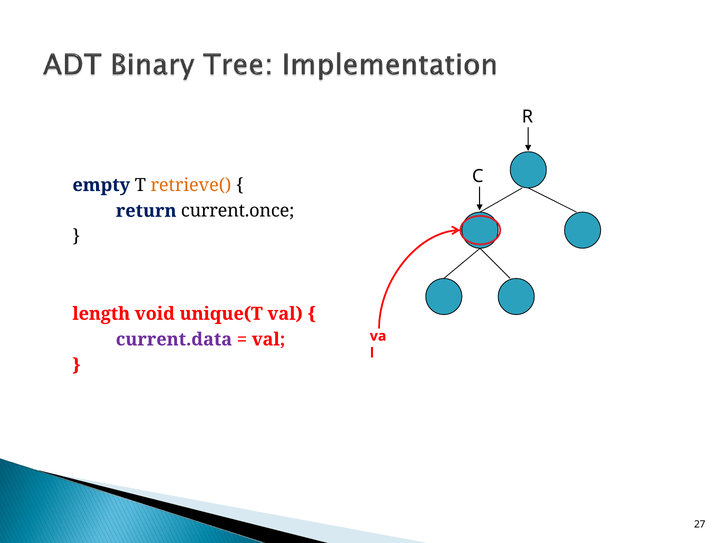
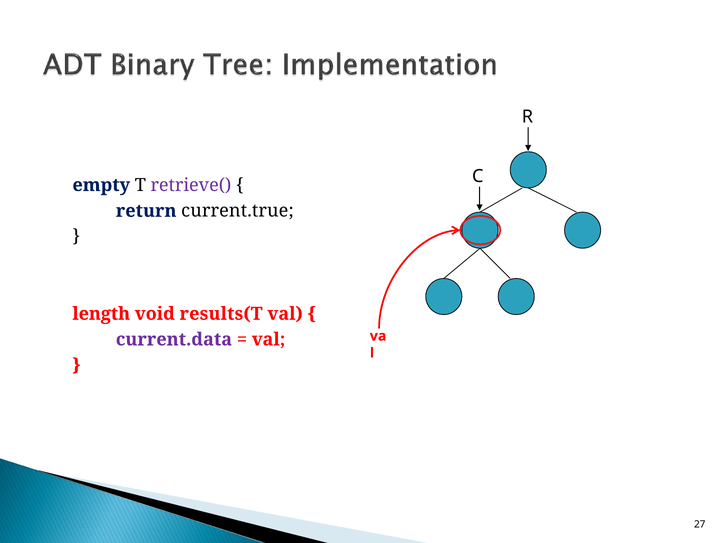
retrieve( colour: orange -> purple (191, 185)
current.once: current.once -> current.true (237, 211)
unique(T: unique(T -> results(T (221, 314)
